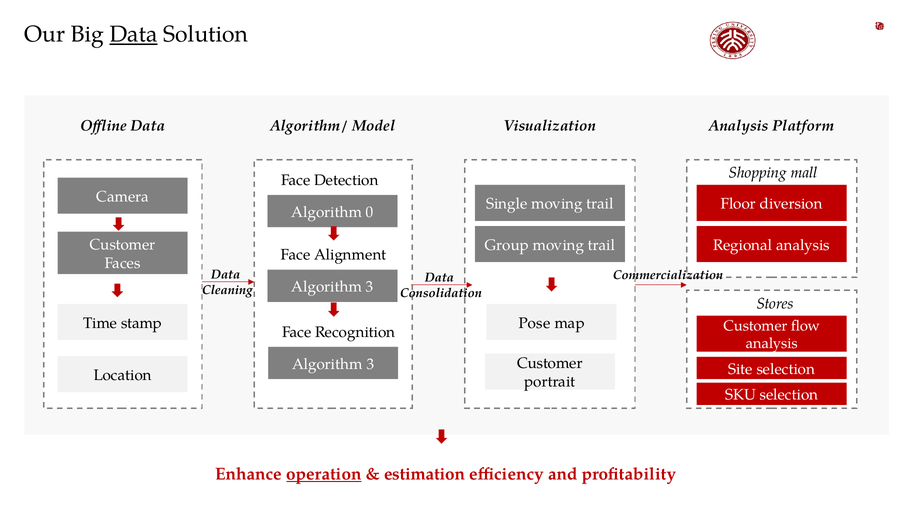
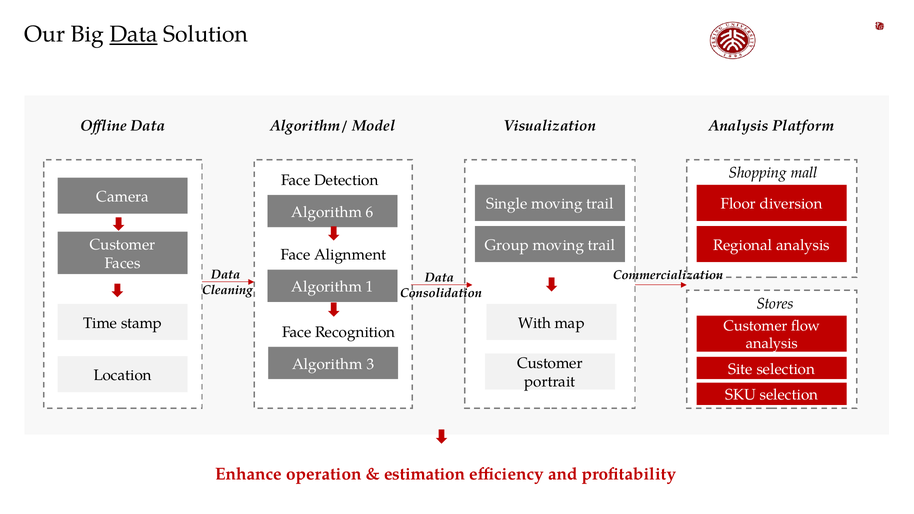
0: 0 -> 6 (370, 212)
3: 3 -> 1 (370, 287)
Pose: Pose -> With (535, 323)
operation underline: present -> none (324, 474)
